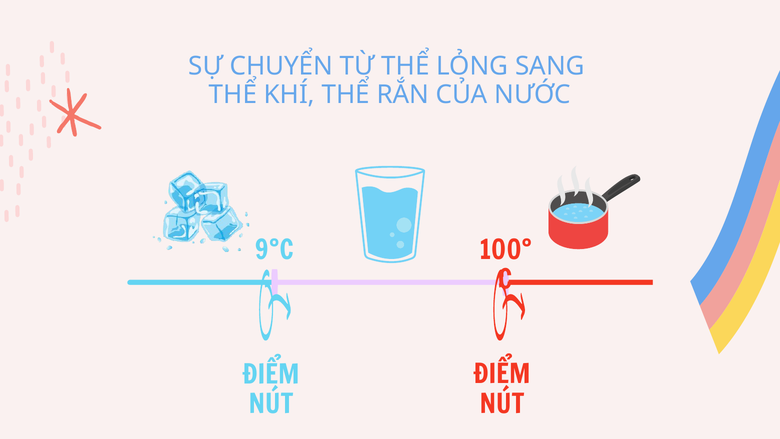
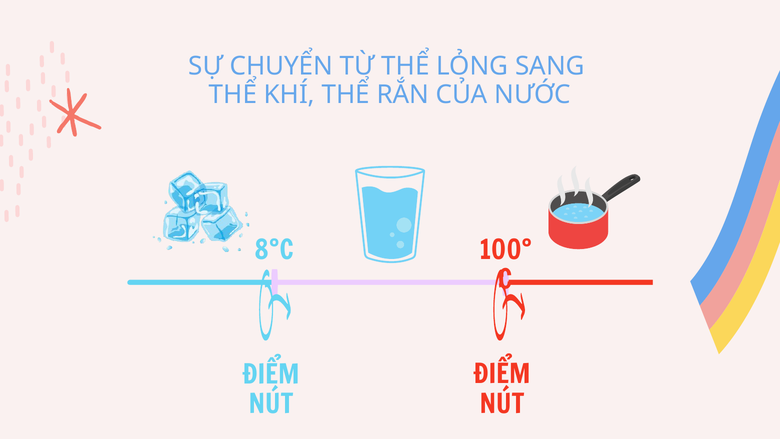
9°C: 9°C -> 8°C (274, 250)
